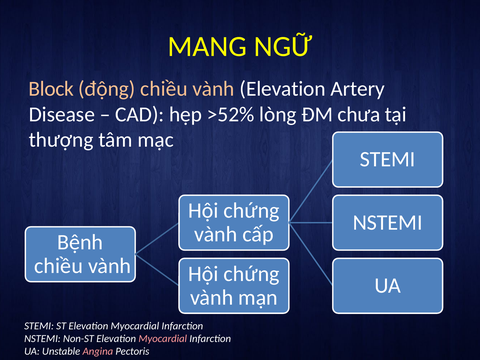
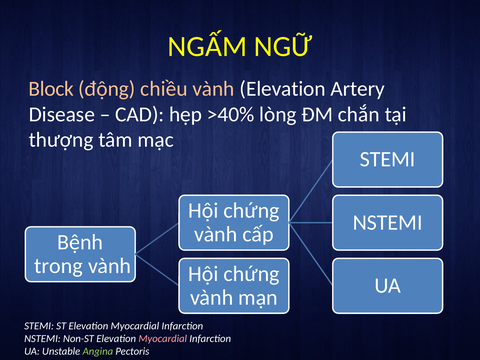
MANG: MANG -> NGẤM (207, 46)
>52%: >52% -> >40% (231, 114)
chưa: chưa -> chắn (359, 114)
chiều: chiều -> trong (59, 266)
Angina colour: pink -> light green (98, 351)
